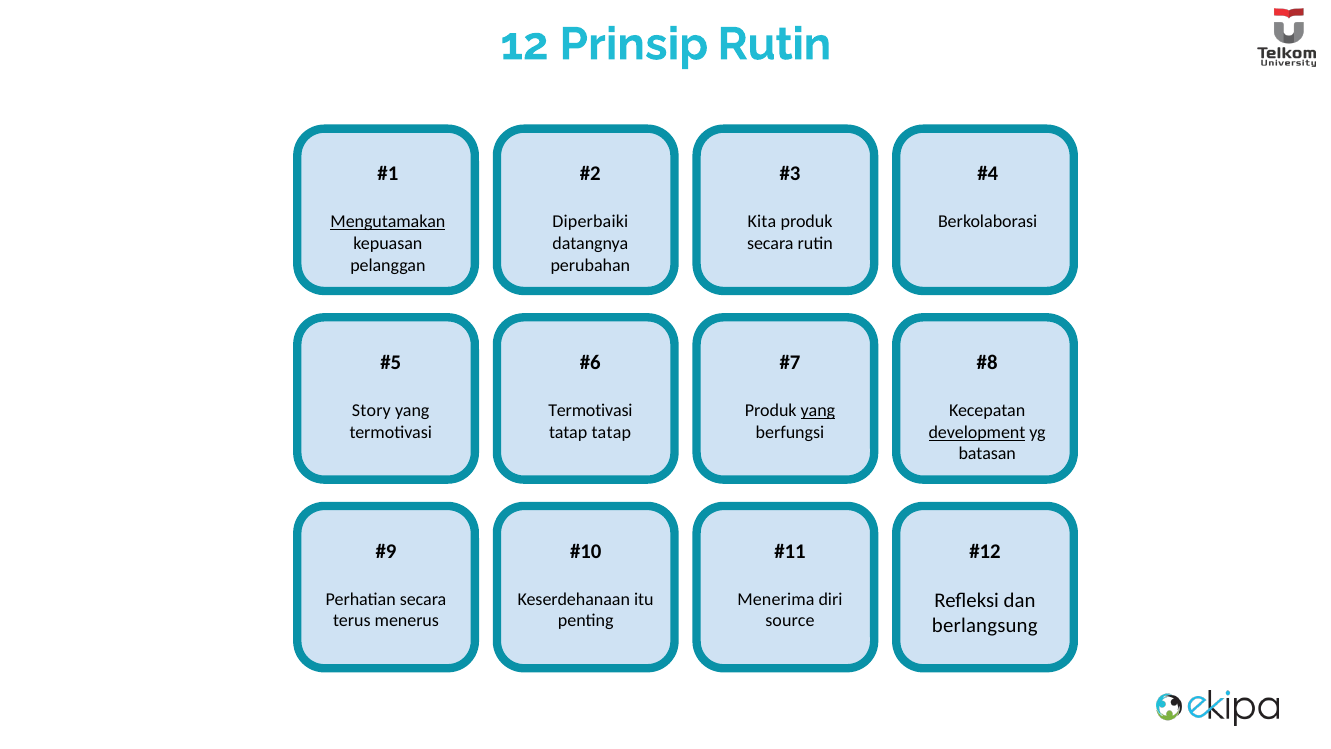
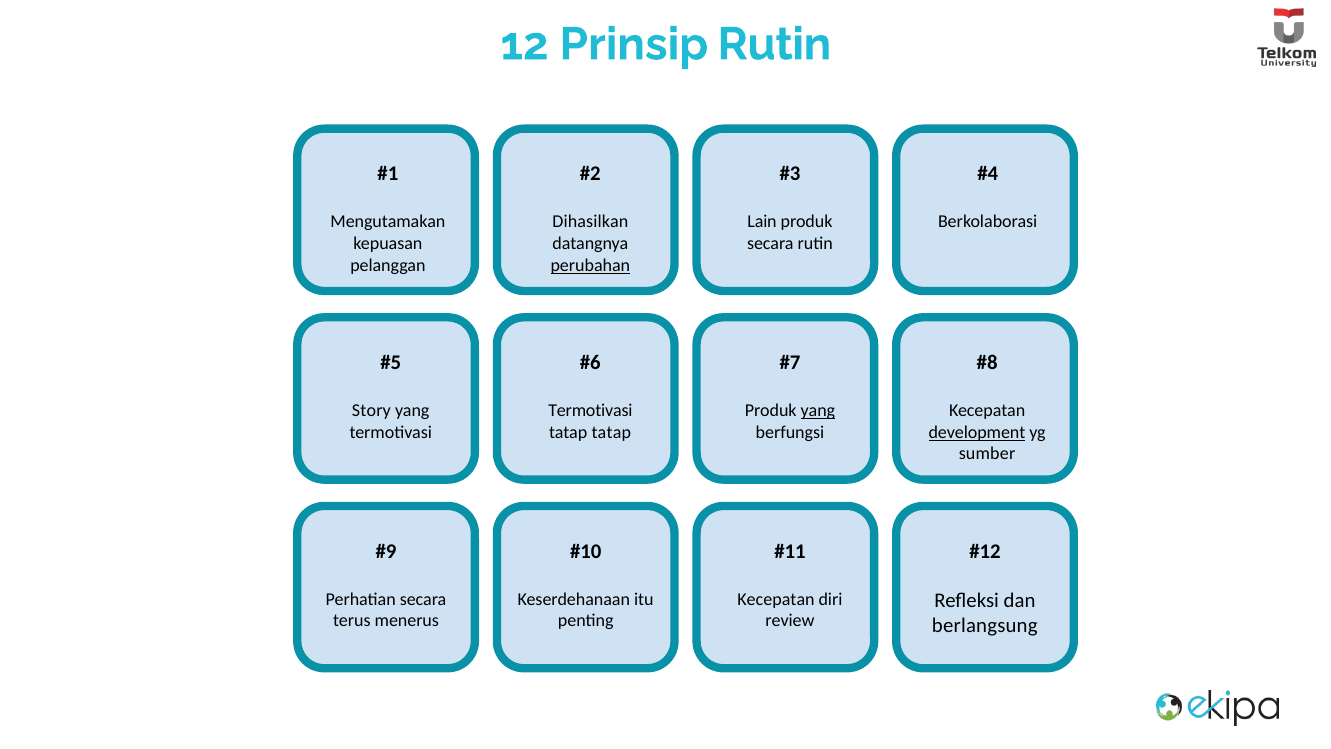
Mengutamakan underline: present -> none (388, 222)
Diperbaiki: Diperbaiki -> Dihasilkan (590, 222)
Kita: Kita -> Lain (762, 222)
perubahan underline: none -> present (590, 265)
batasan: batasan -> sumber (987, 454)
Menerima: Menerima -> Kecepatan (776, 599)
source: source -> review (790, 621)
